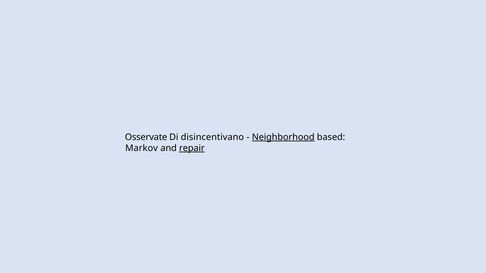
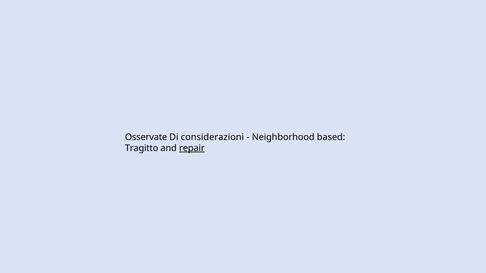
disincentivano: disincentivano -> considerazioni (212, 137)
Neighborhood underline: present -> none (283, 137)
Markov: Markov -> Tragitto (142, 148)
